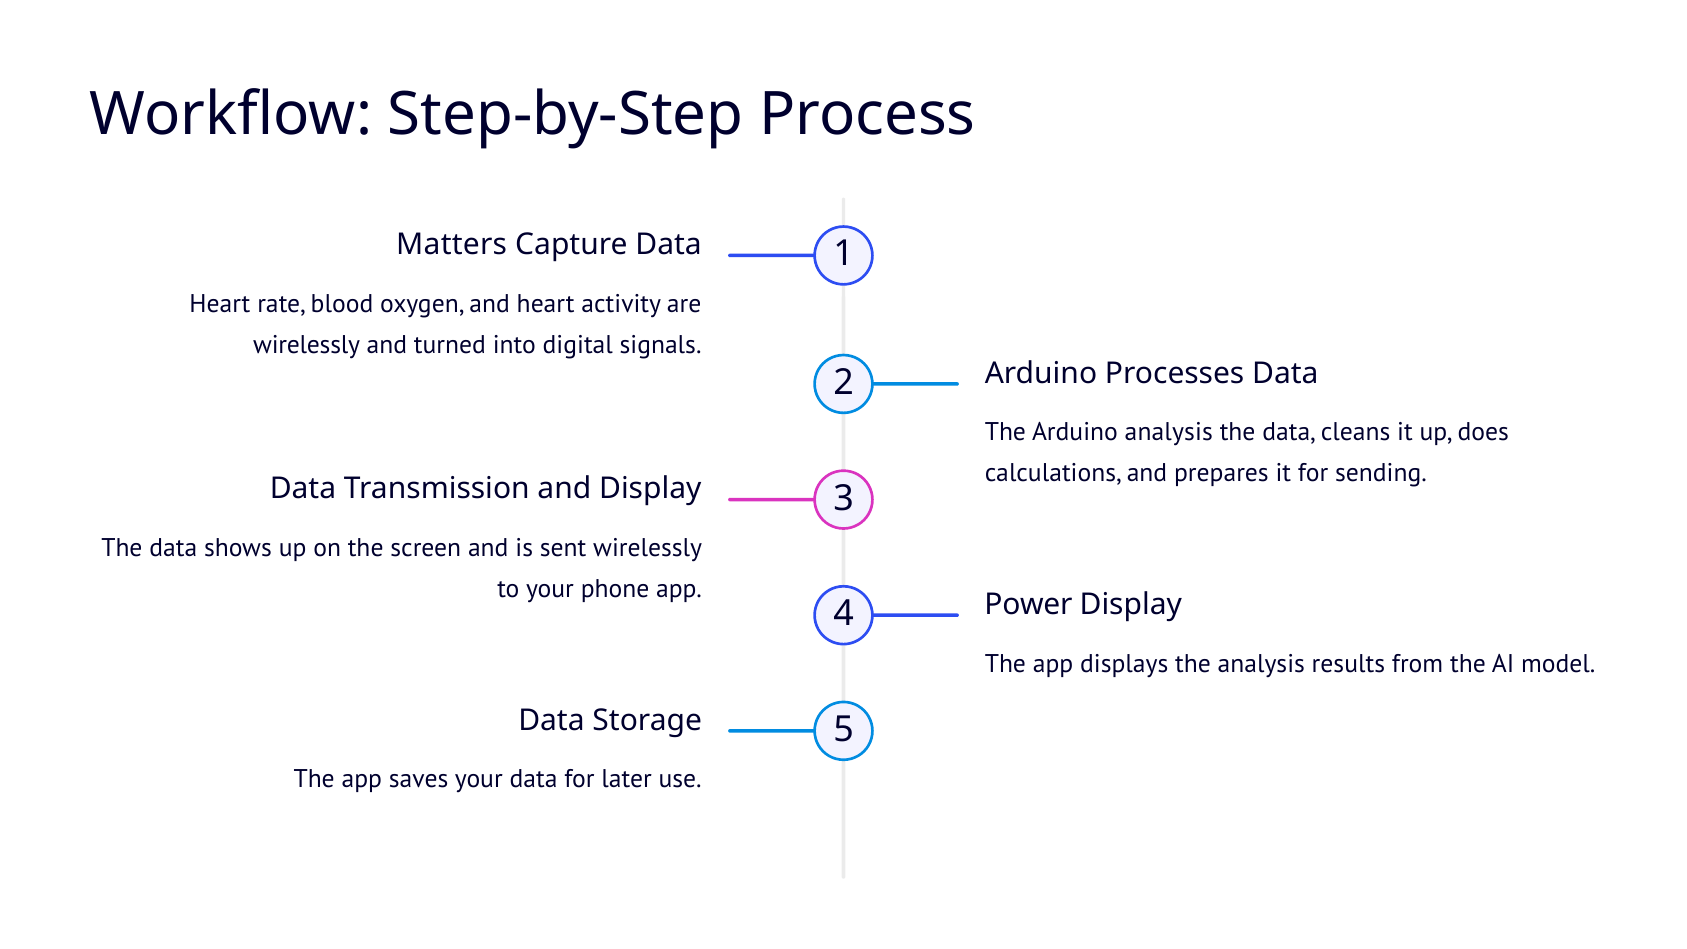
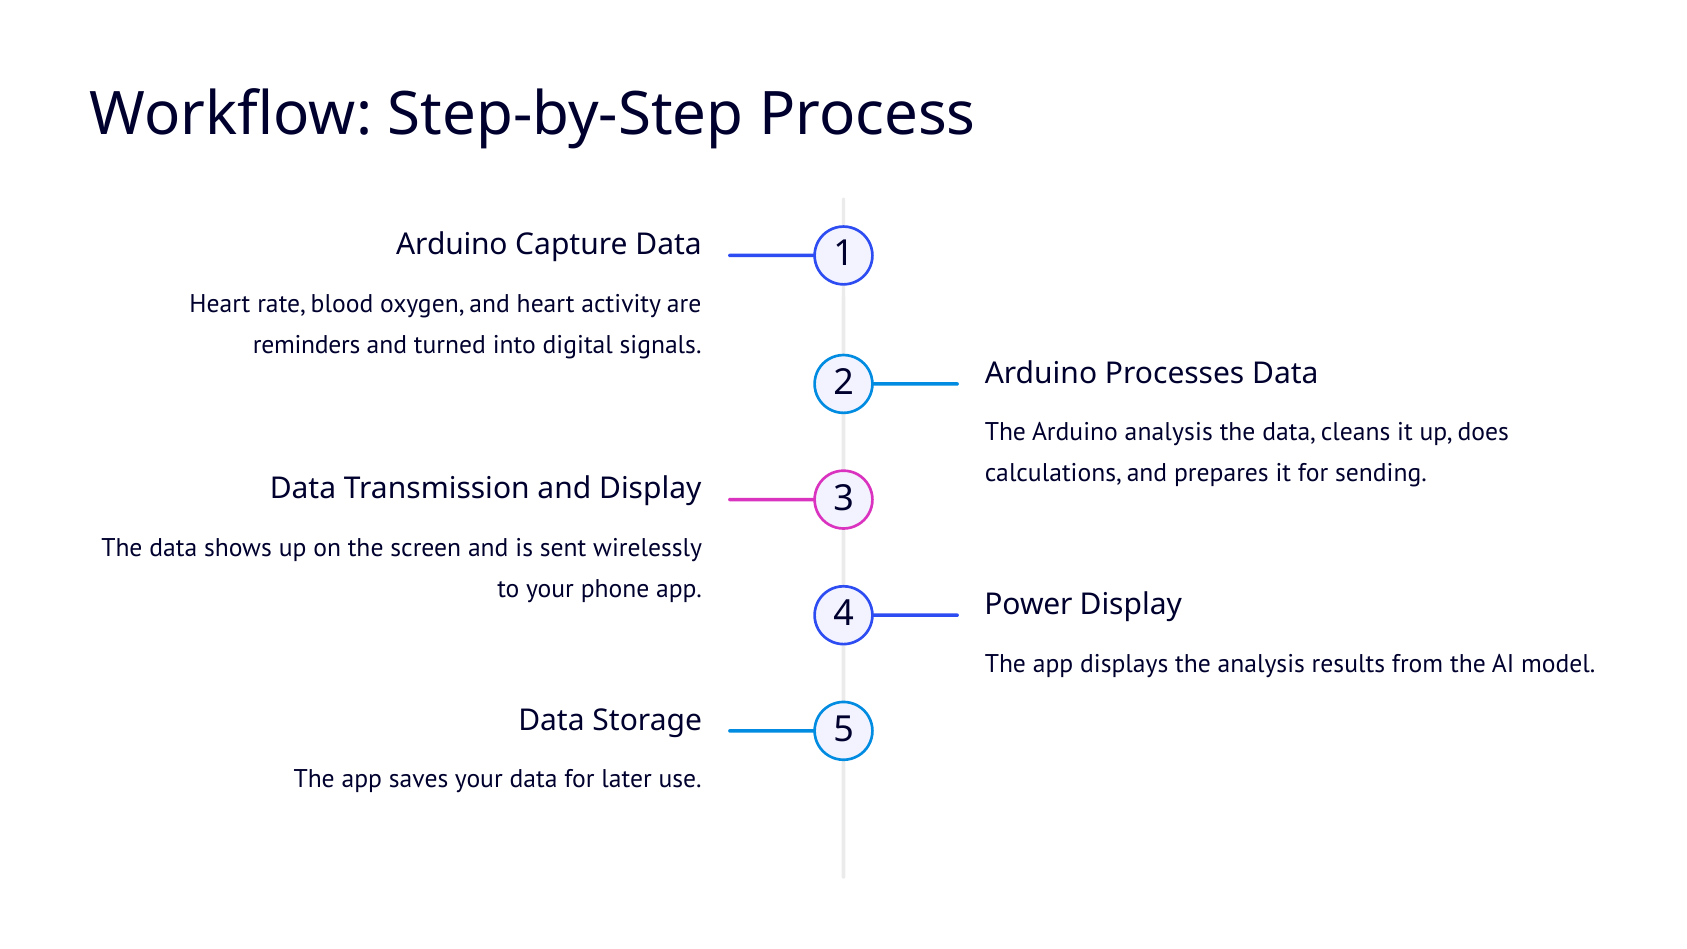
Matters: Matters -> Arduino (452, 245)
wirelessly: wirelessly -> reminders (307, 345)
